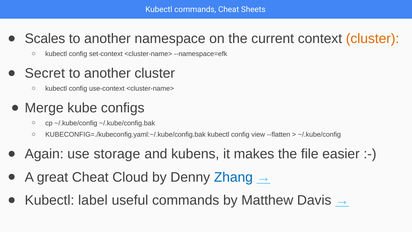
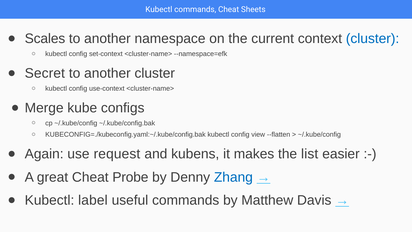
cluster colour: orange -> blue (373, 39)
storage: storage -> request (117, 154)
file: file -> list (310, 154)
Cloud: Cloud -> Probe (130, 177)
